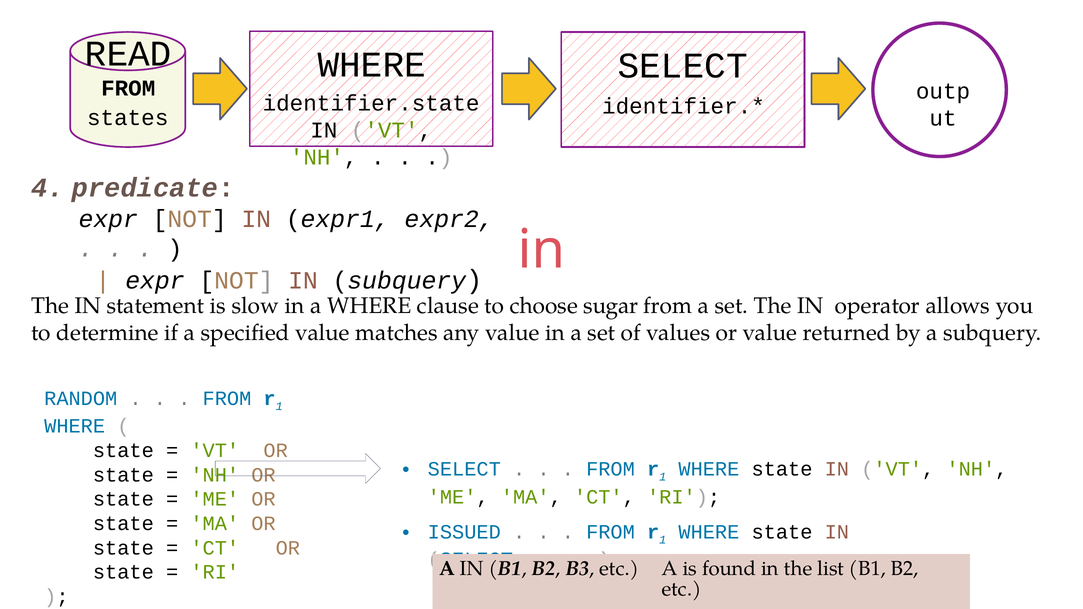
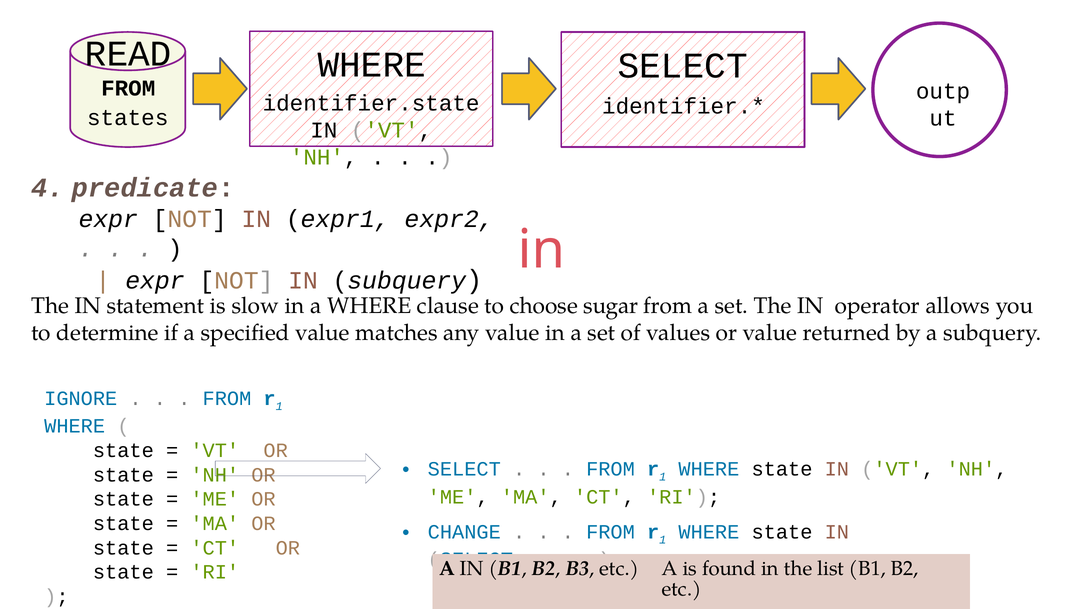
RANDOM: RANDOM -> IGNORE (81, 399)
ISSUED: ISSUED -> CHANGE (464, 532)
